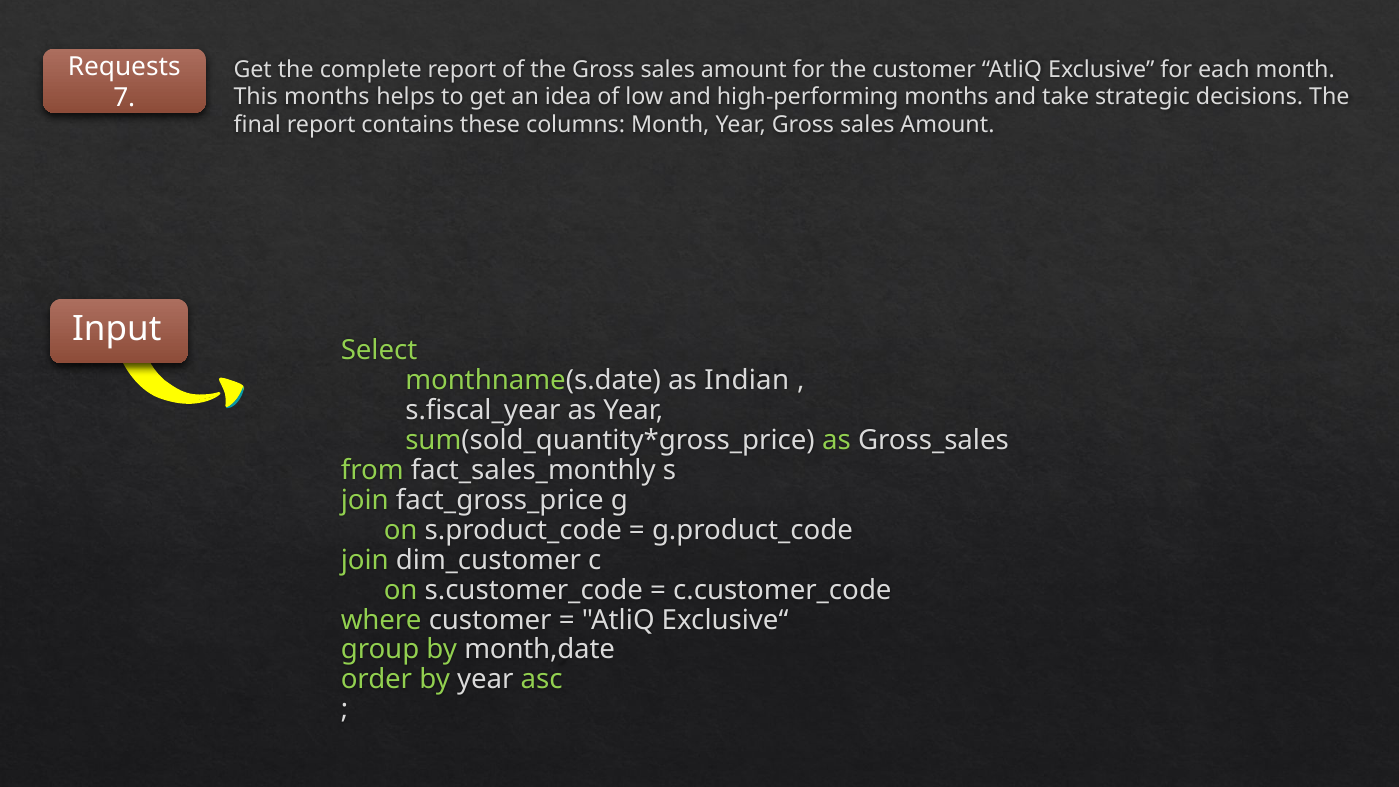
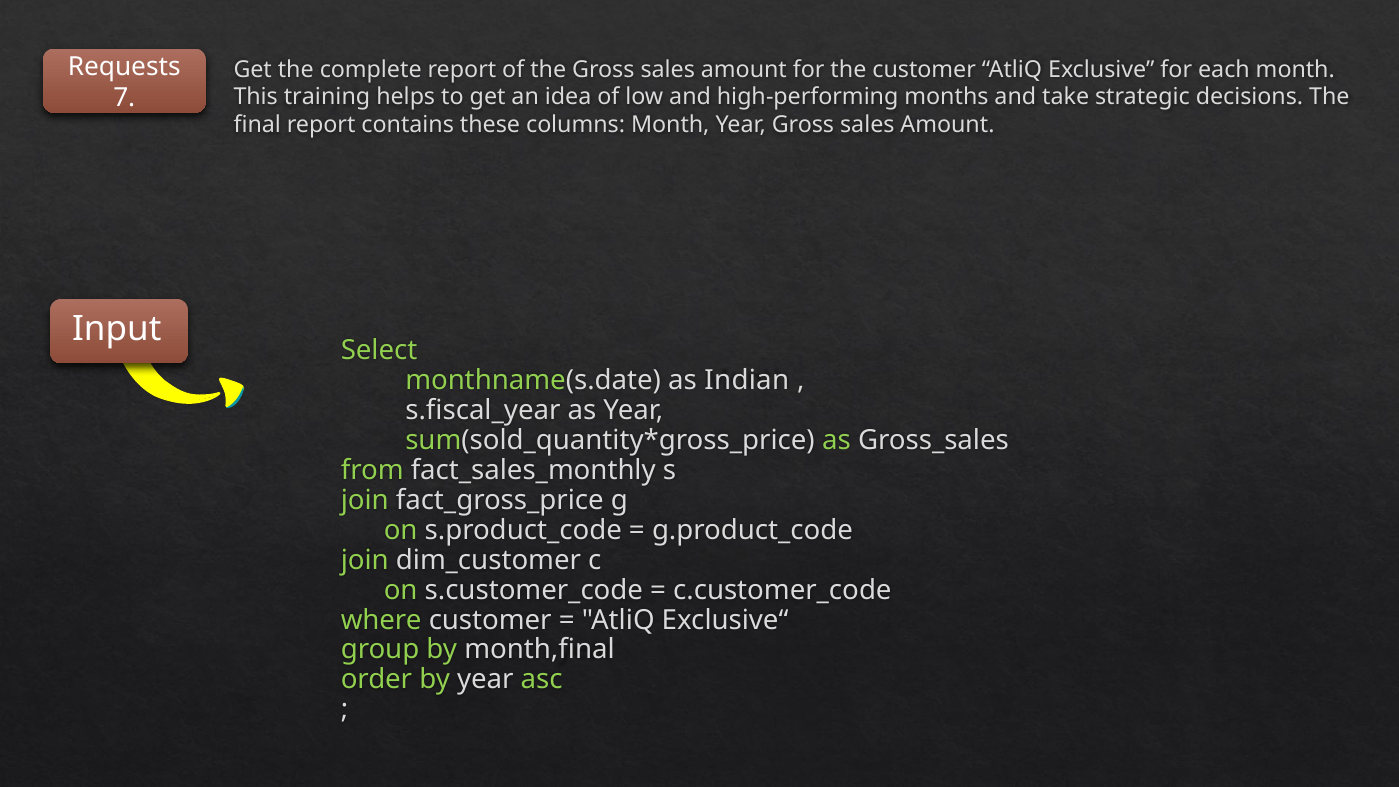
This months: months -> training (327, 97)
month,date: month,date -> month,final (540, 650)
